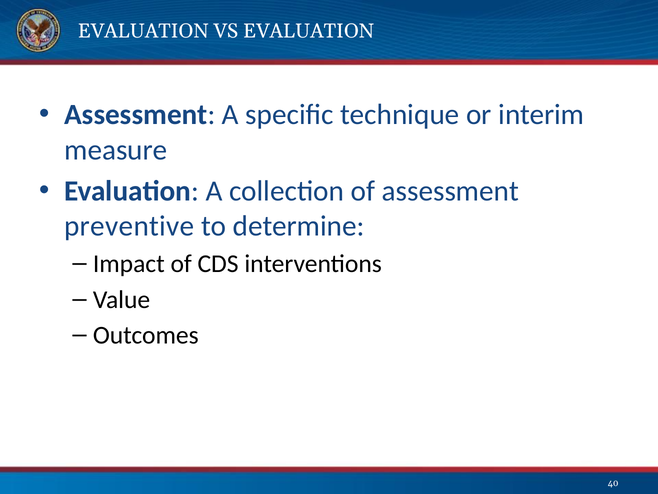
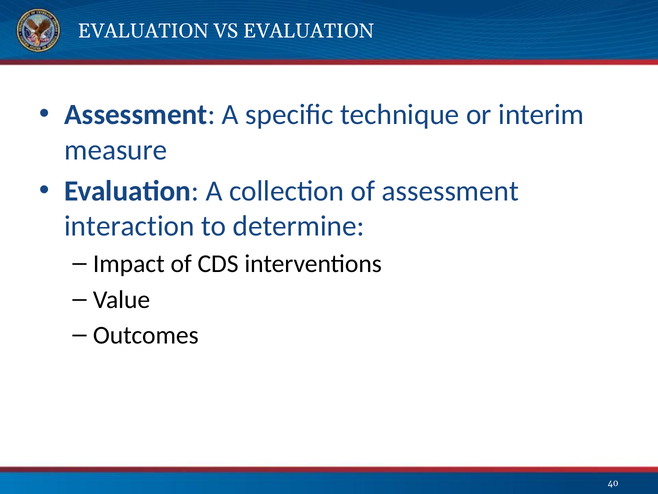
preventive: preventive -> interaction (129, 226)
